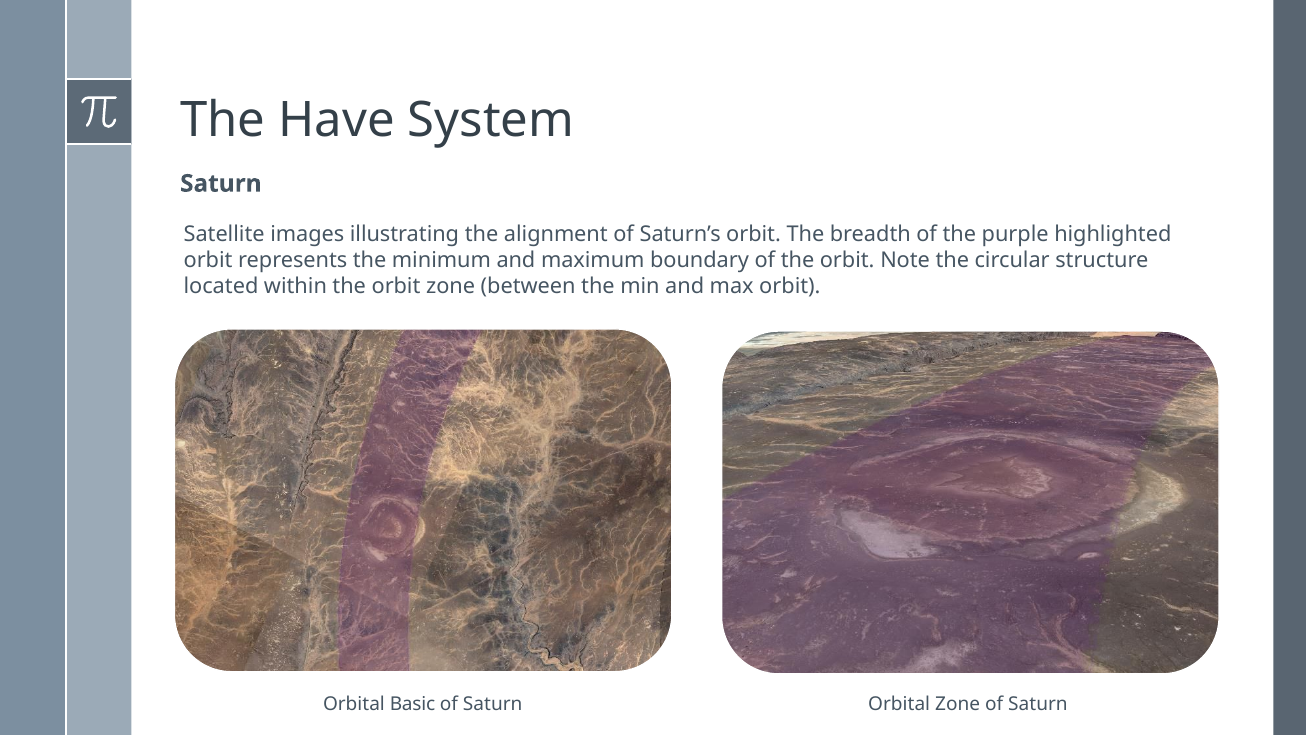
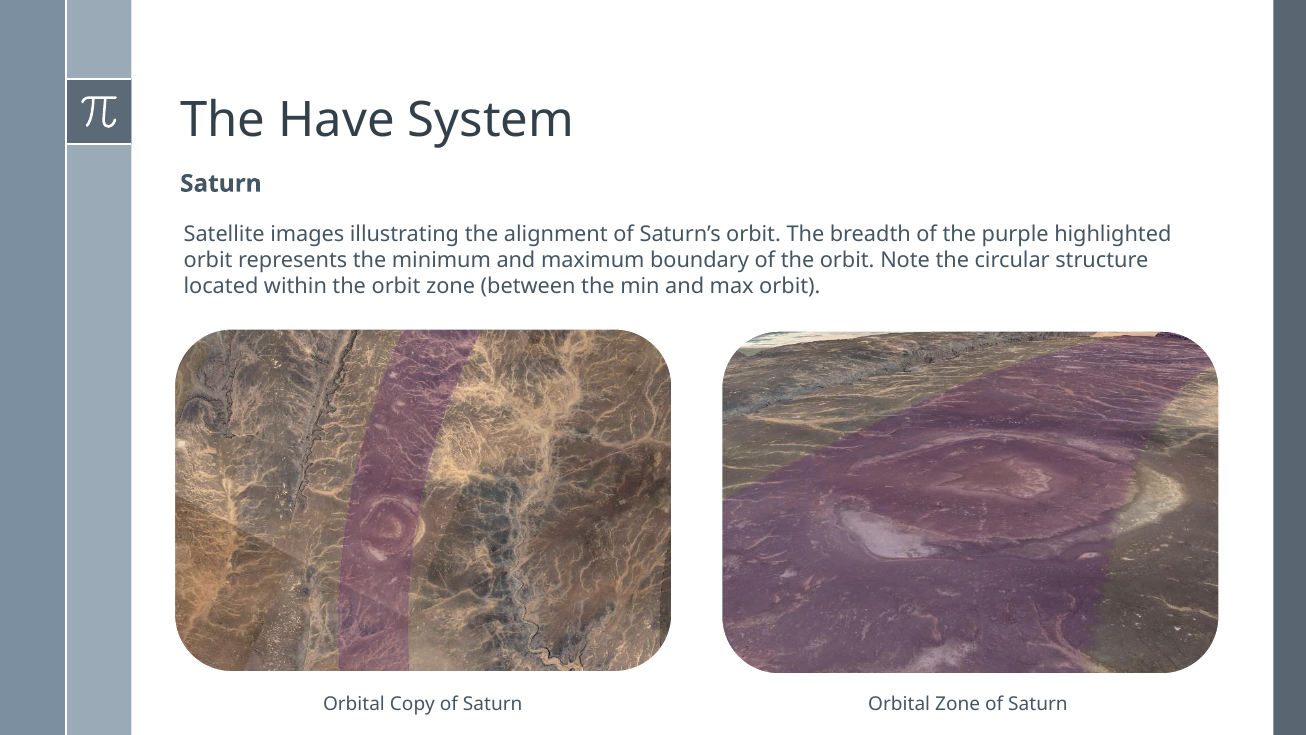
Basic: Basic -> Copy (412, 704)
